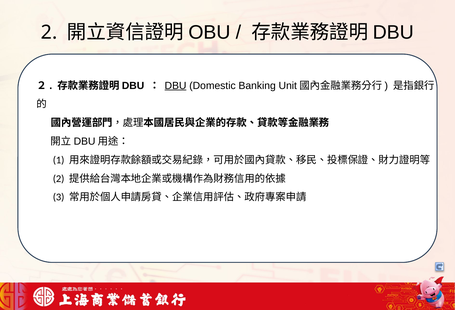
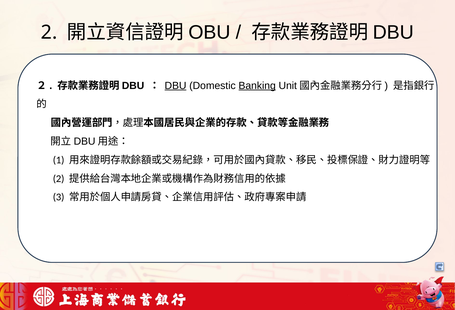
Banking underline: none -> present (257, 86)
